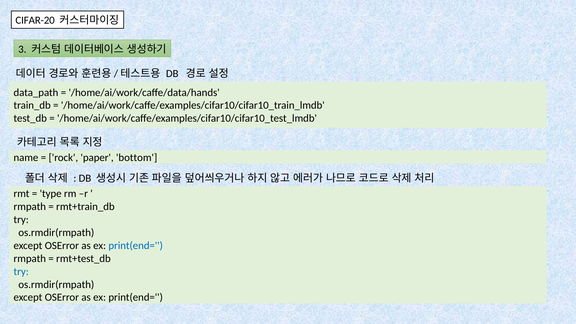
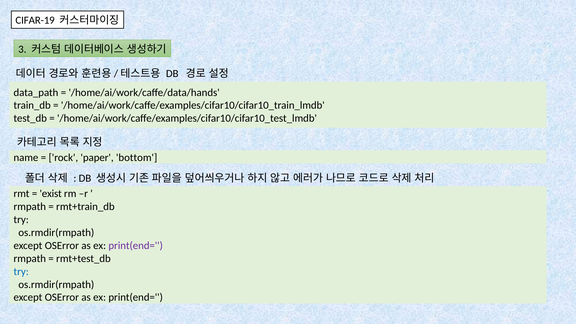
CIFAR-20: CIFAR-20 -> CIFAR-19 (35, 20)
type: type -> exist (51, 194)
print(end= colour: blue -> purple (136, 246)
